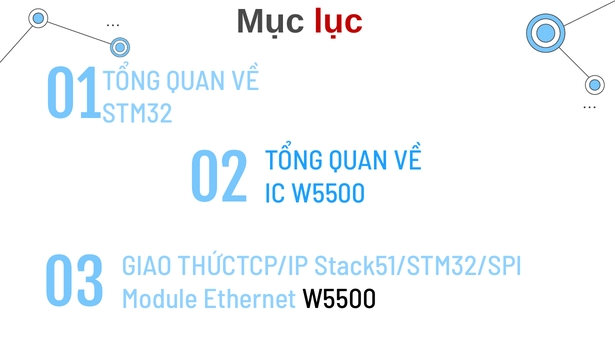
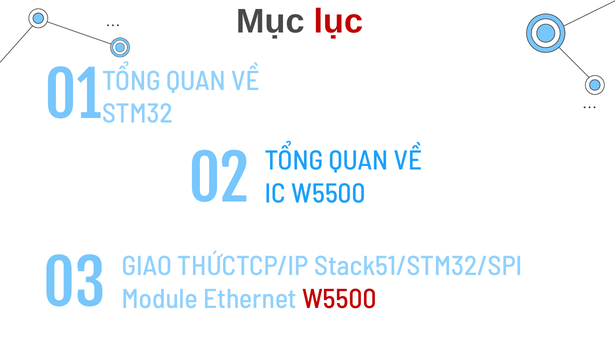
W5500 colour: black -> red (339, 299)
